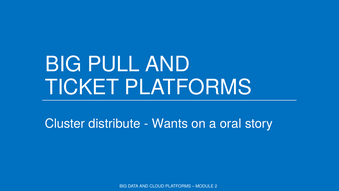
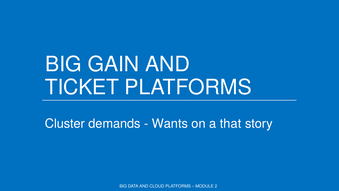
PULL: PULL -> GAIN (113, 64)
distribute: distribute -> demands (115, 123)
oral: oral -> that (231, 123)
